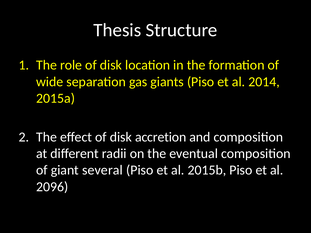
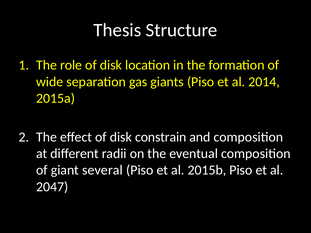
accretion: accretion -> constrain (161, 137)
2096: 2096 -> 2047 (52, 187)
